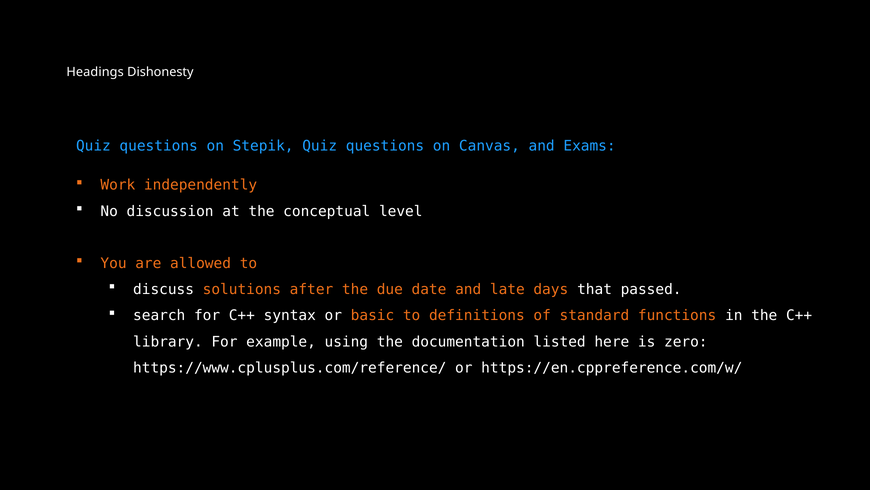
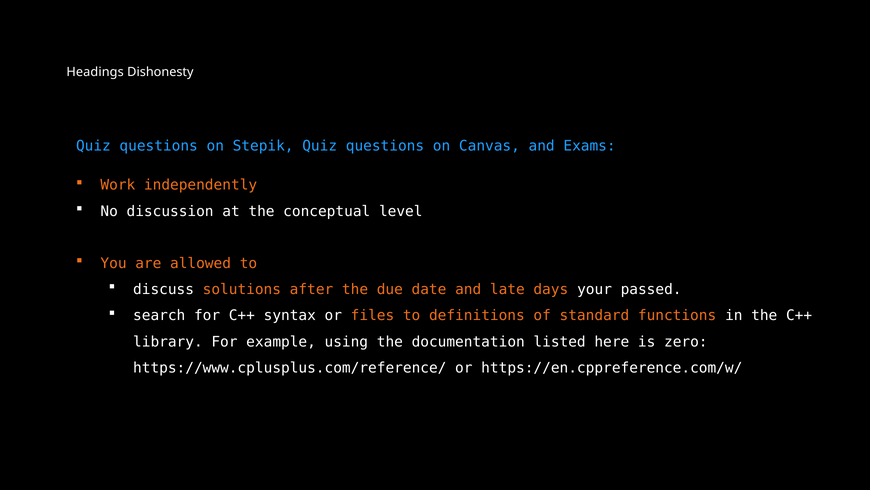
that: that -> your (595, 289)
basic: basic -> files (372, 315)
